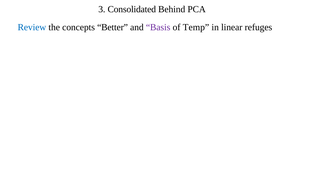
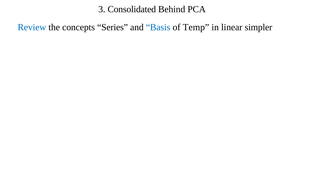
Better: Better -> Series (113, 27)
Basis colour: purple -> blue (158, 27)
refuges: refuges -> simpler (258, 27)
